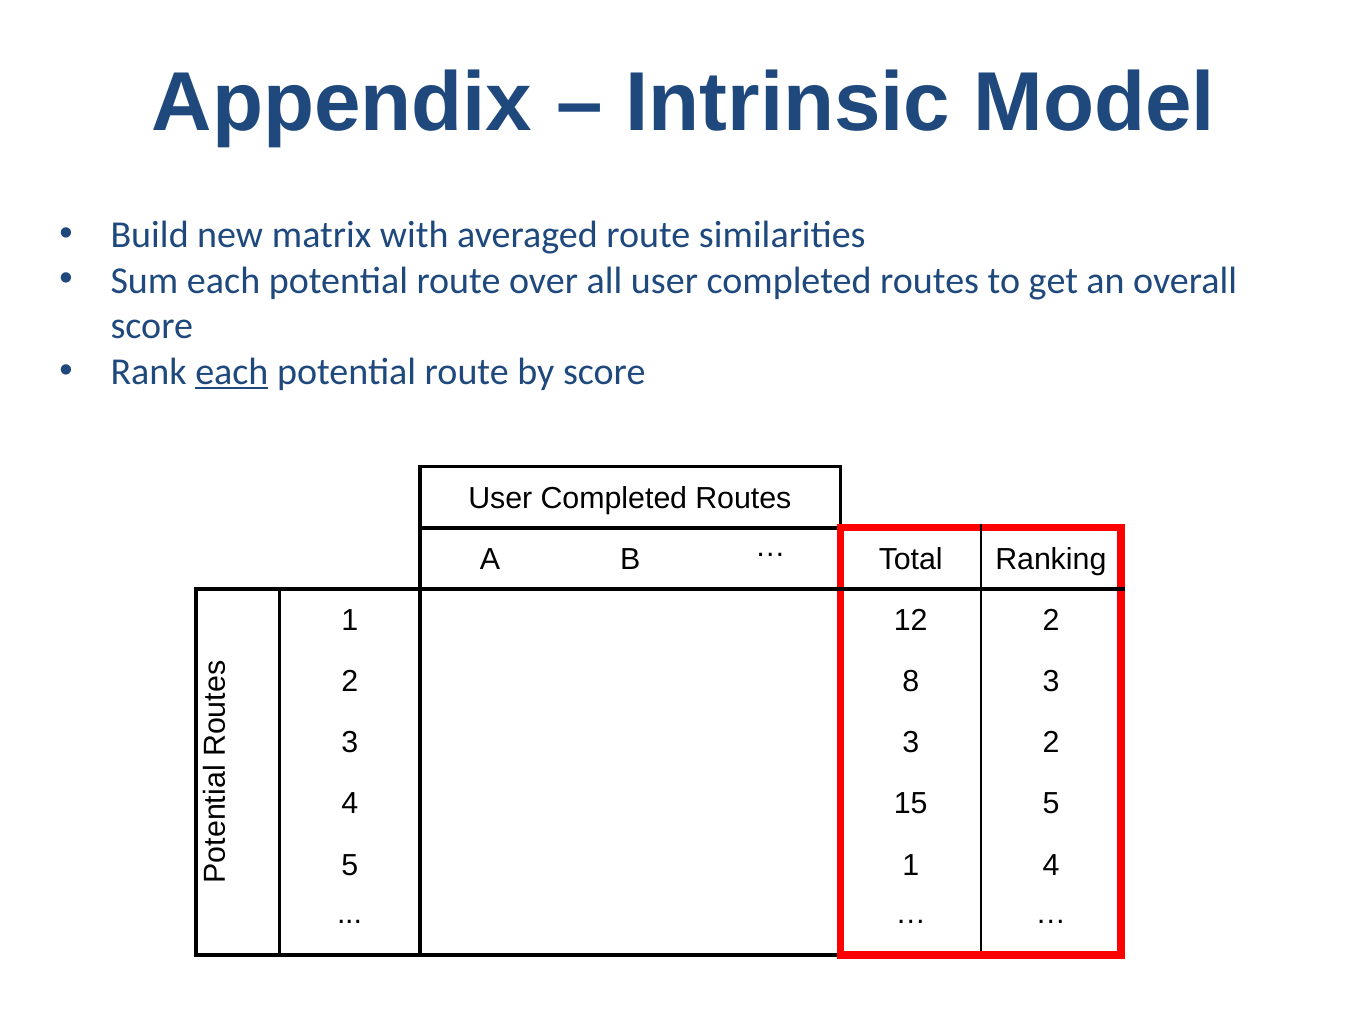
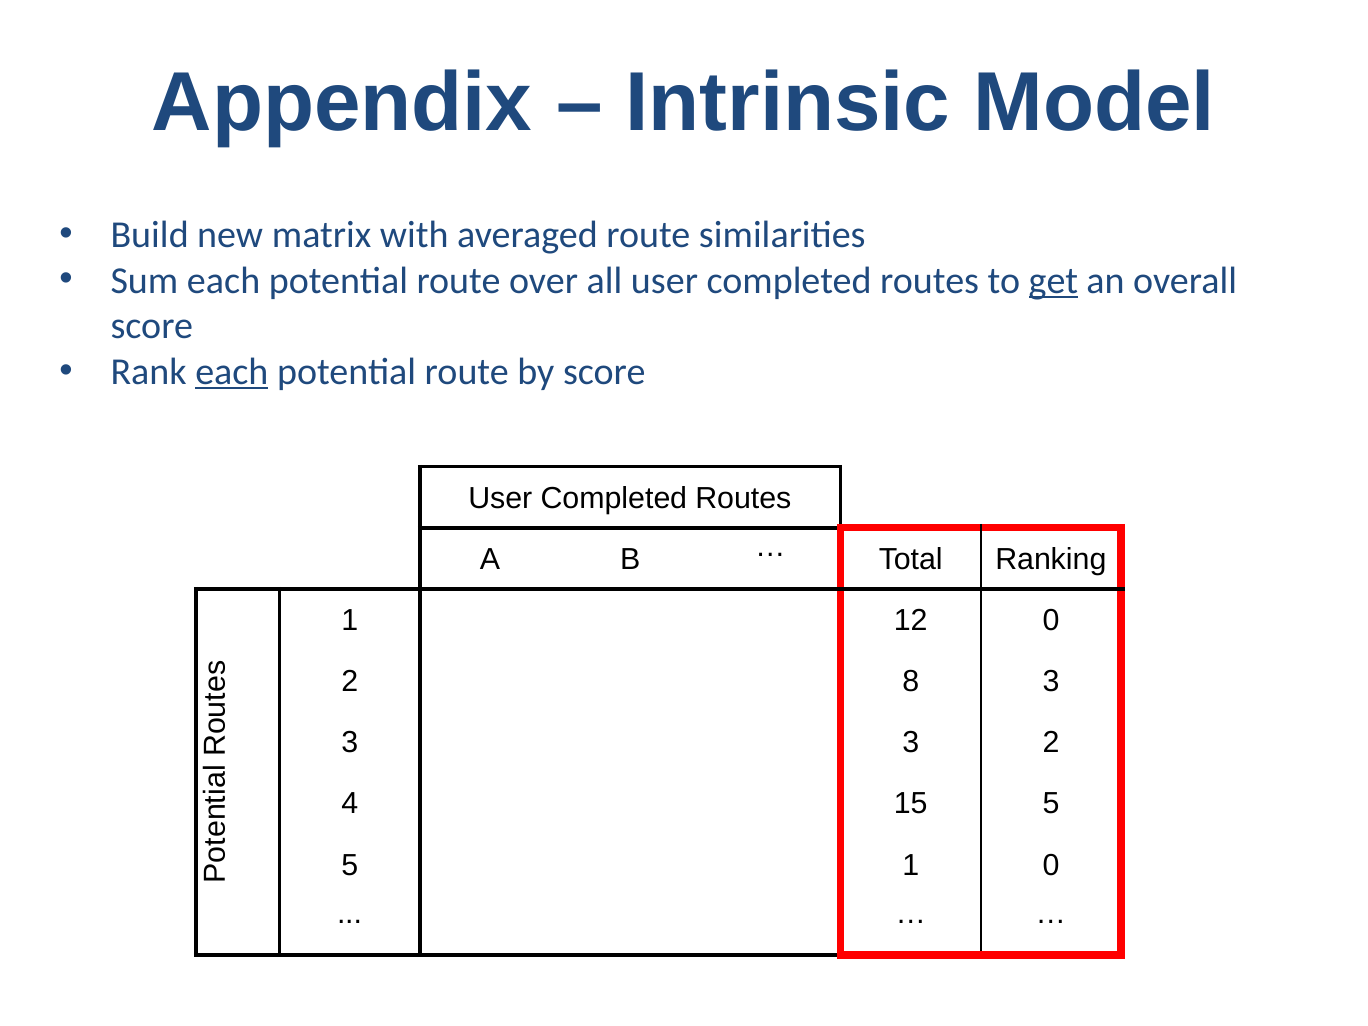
get underline: none -> present (1053, 281)
12 2: 2 -> 0 (1051, 621)
1 4: 4 -> 0 (1051, 865)
